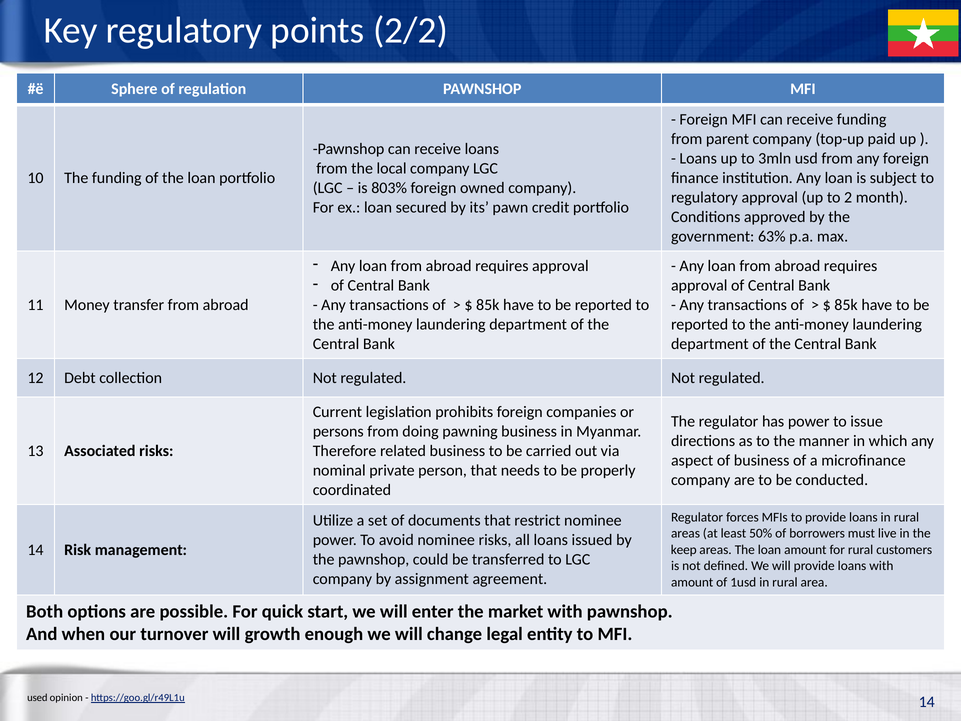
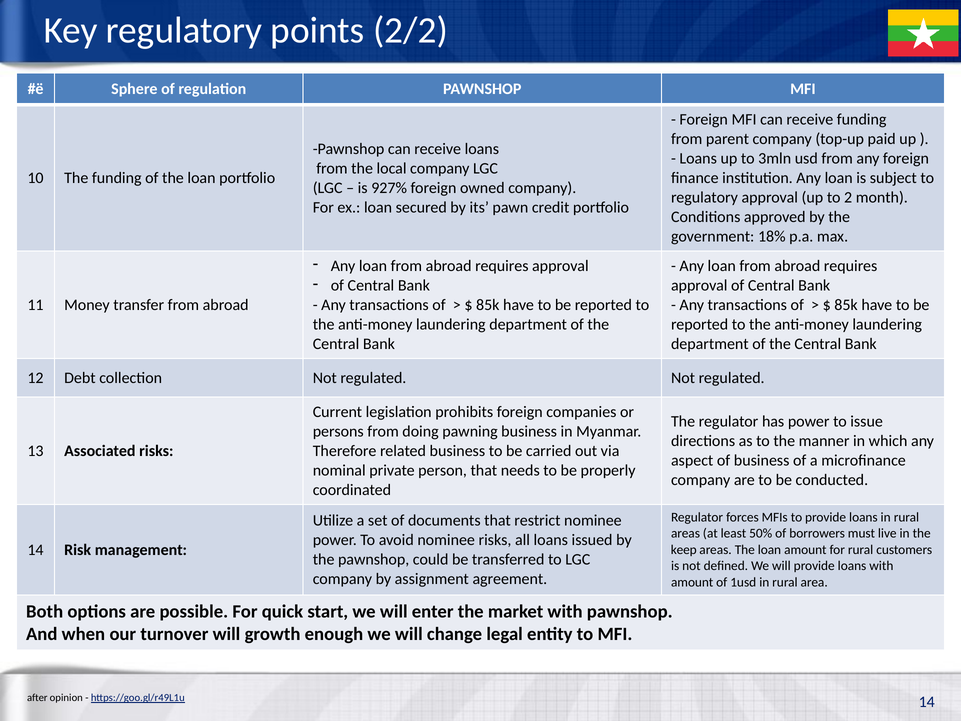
803%: 803% -> 927% (389, 188)
63%: 63% -> 18% (772, 237)
used: used -> after (37, 698)
